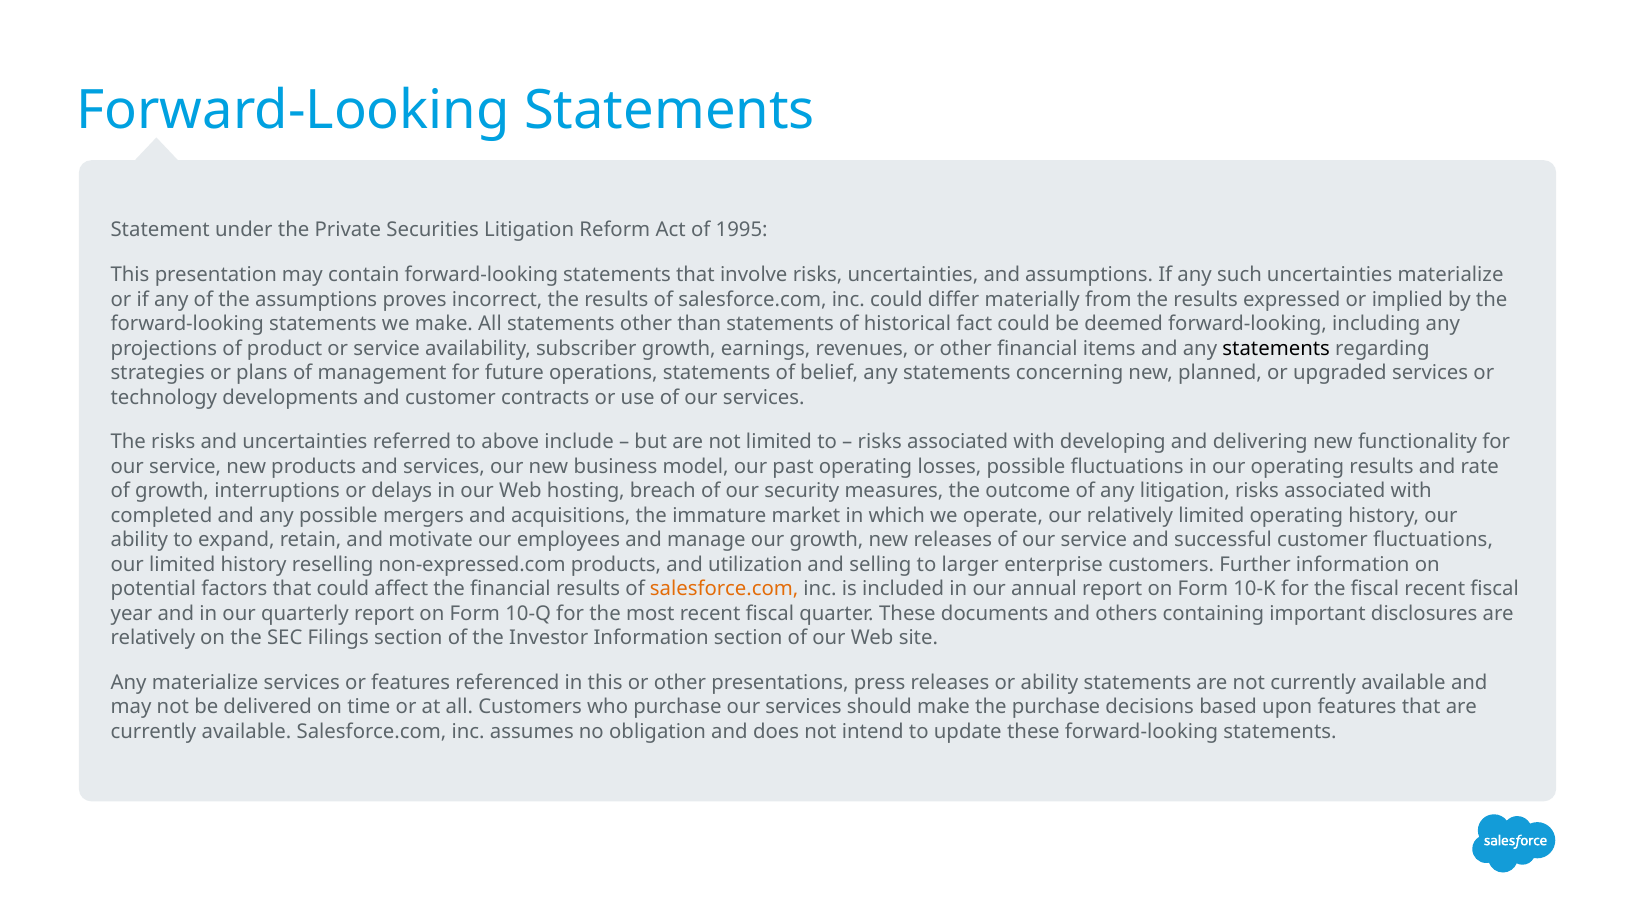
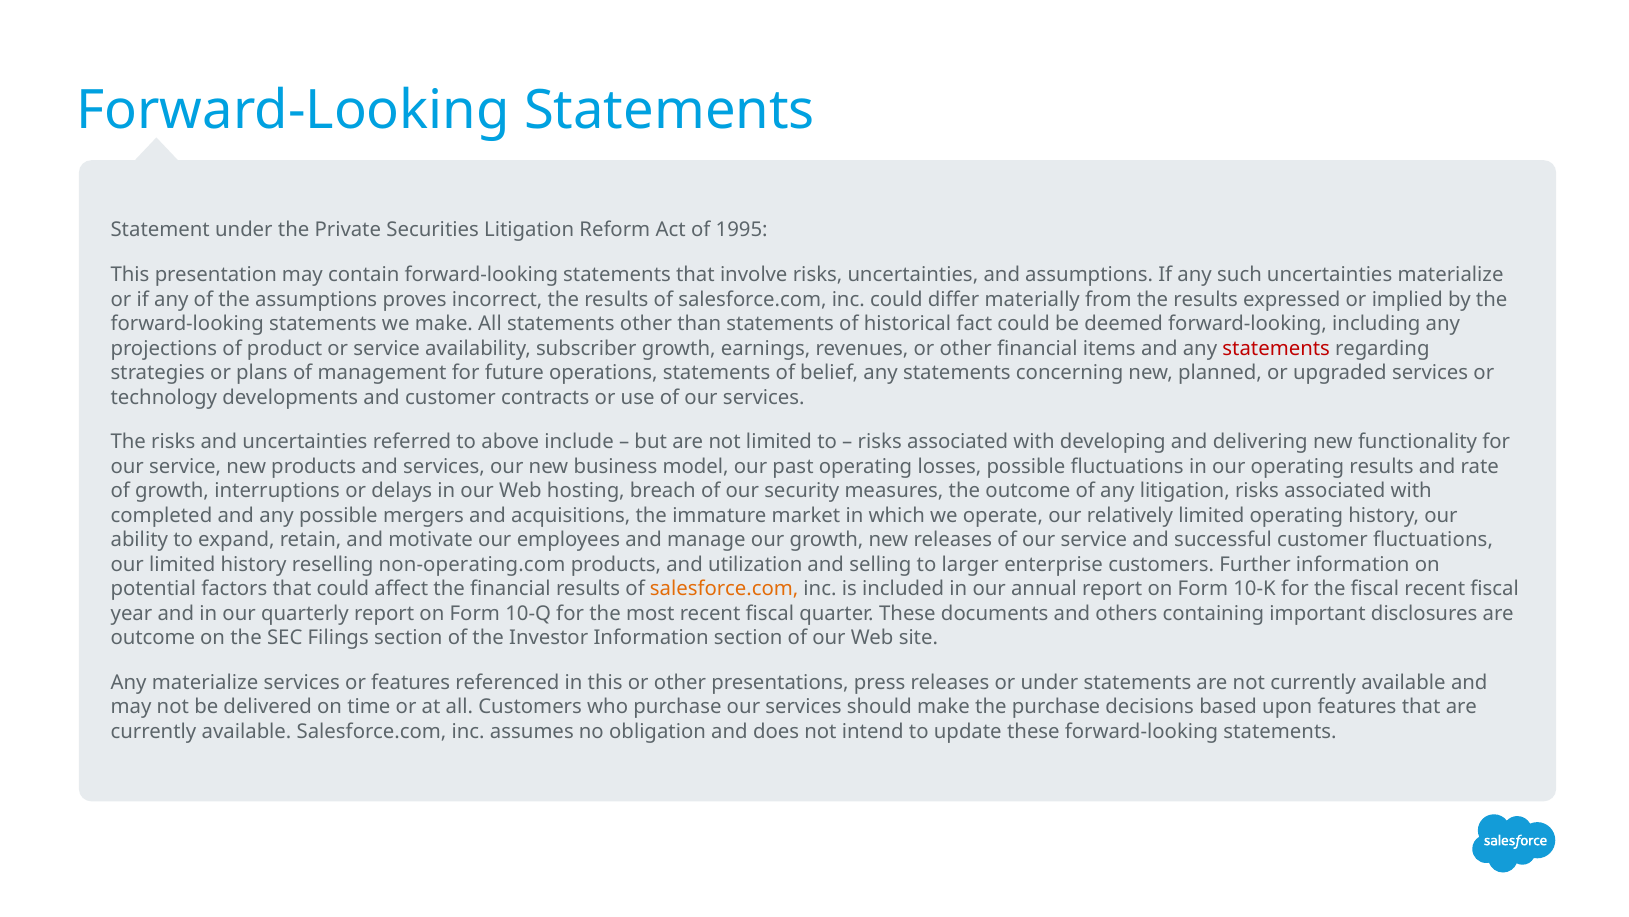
statements colour: black -> red (1276, 349)
non-expressed.com: non-expressed.com -> non-operating.com (472, 565)
relatively: relatively -> outcome (153, 638)
or ability: ability -> under (1049, 683)
